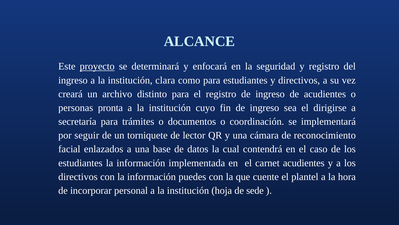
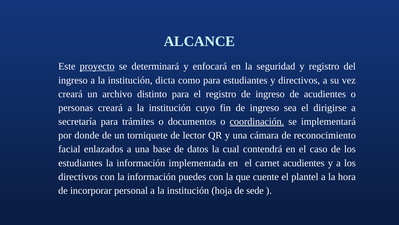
clara: clara -> dicta (165, 80)
personas pronta: pronta -> creará (110, 108)
coordinación underline: none -> present (257, 121)
seguir: seguir -> donde (87, 135)
